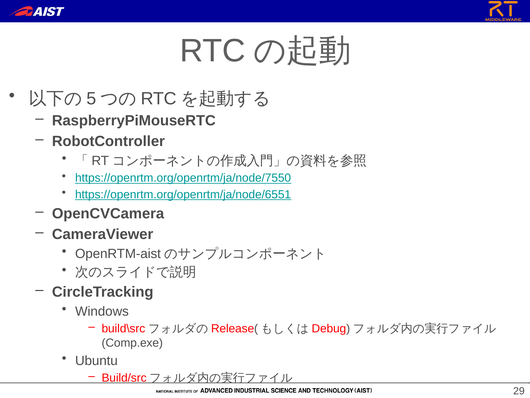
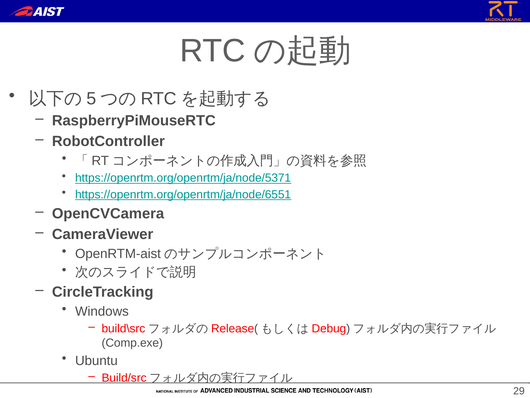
https://openrtm.org/openrtm/ja/node/7550: https://openrtm.org/openrtm/ja/node/7550 -> https://openrtm.org/openrtm/ja/node/5371 (183, 178)
